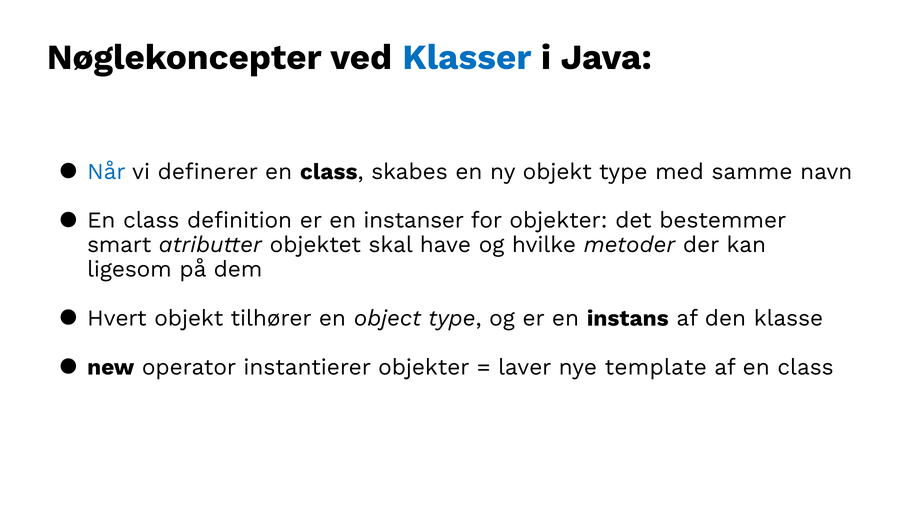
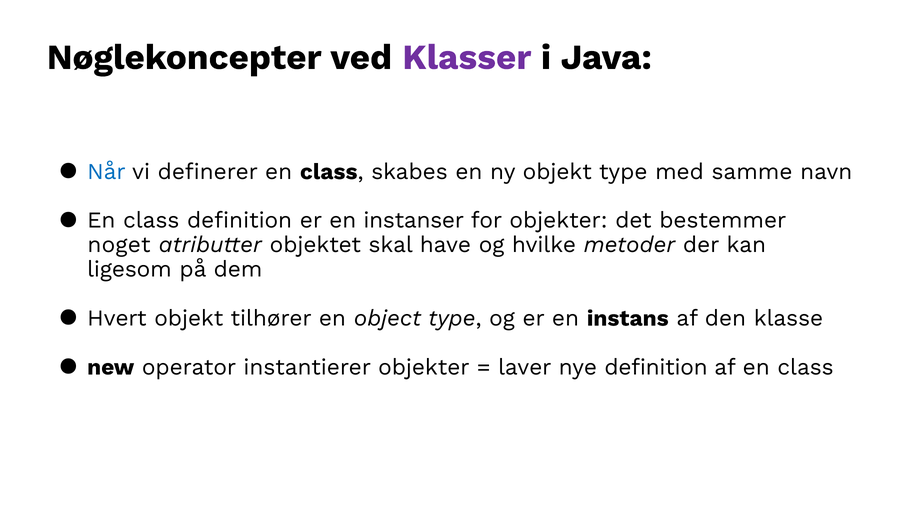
Klasser colour: blue -> purple (467, 57)
smart: smart -> noget (119, 245)
nye template: template -> definition (656, 367)
